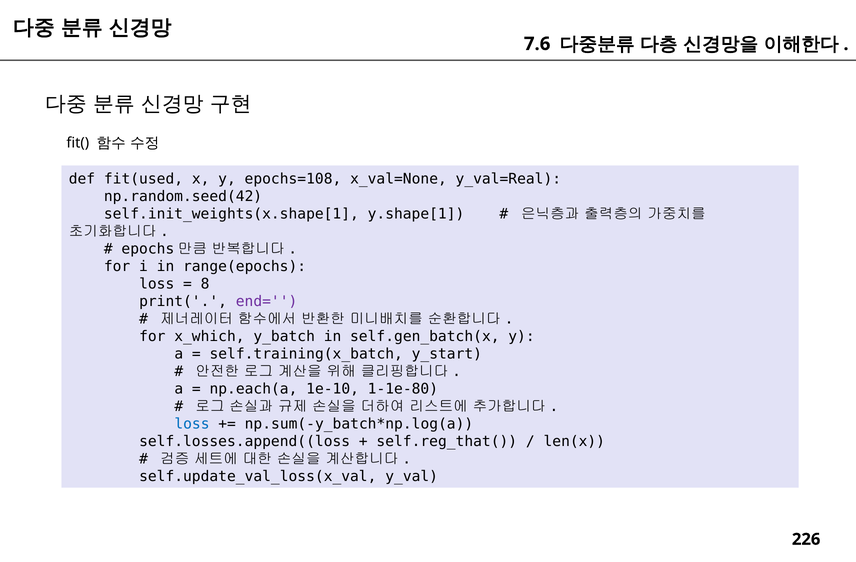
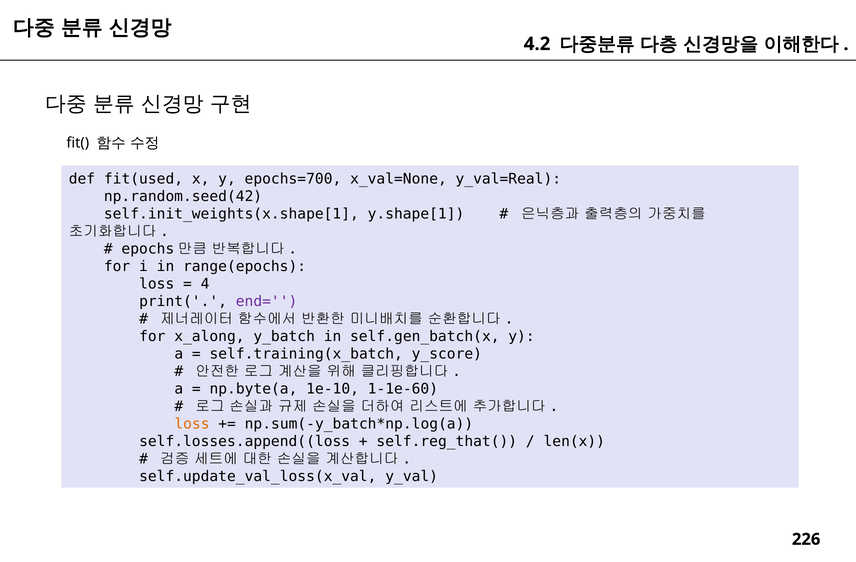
7.6: 7.6 -> 4.2 (537, 44)
epochs=108: epochs=108 -> epochs=700 (293, 179)
8: 8 -> 4 (205, 284)
x_which: x_which -> x_along (209, 336)
y_start: y_start -> y_score (447, 354)
np.each(a: np.each(a -> np.byte(a (253, 389)
1-1e-80: 1-1e-80 -> 1-1e-60 (403, 389)
loss colour: blue -> orange (192, 424)
